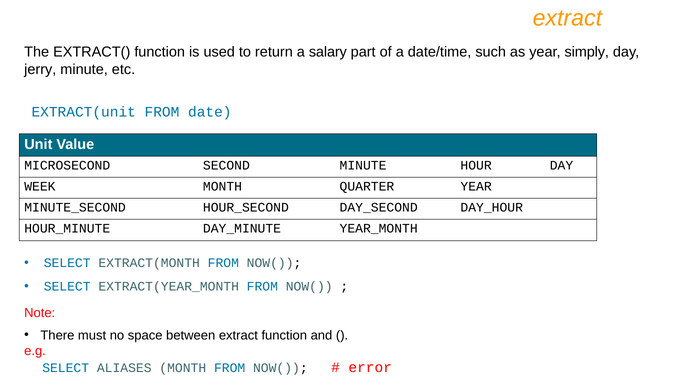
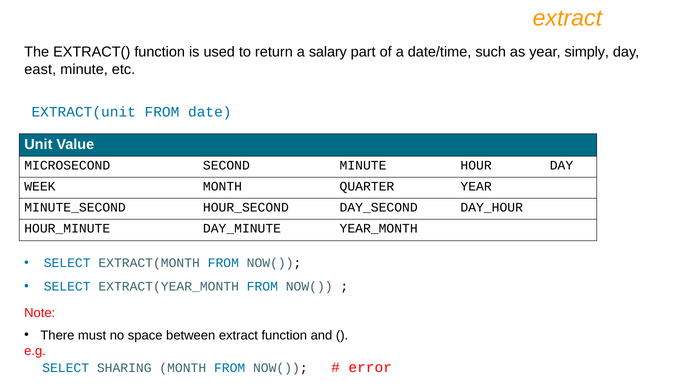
jerry: jerry -> east (40, 70)
ALIASES: ALIASES -> SHARING (124, 368)
